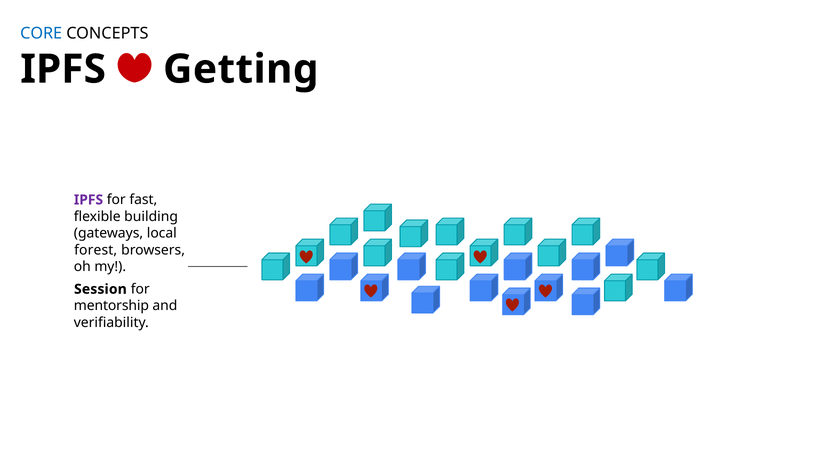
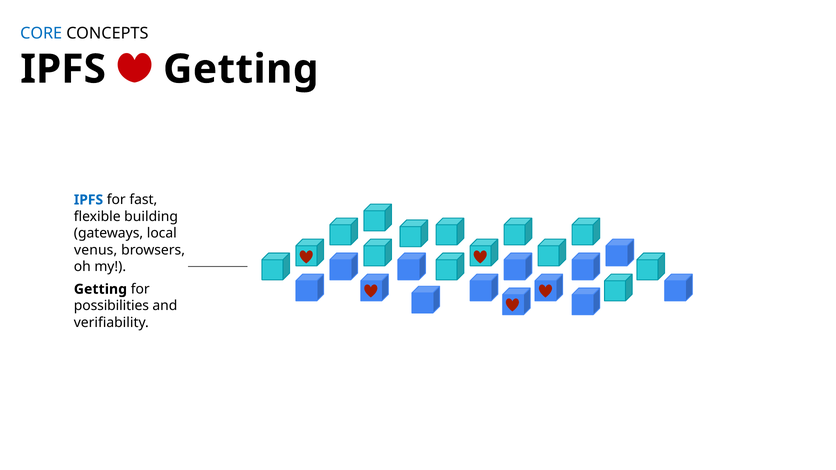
IPFS colour: purple -> blue (88, 200)
forest: forest -> venus (96, 250)
Session: Session -> Getting (100, 289)
mentorship: mentorship -> possibilities (111, 306)
